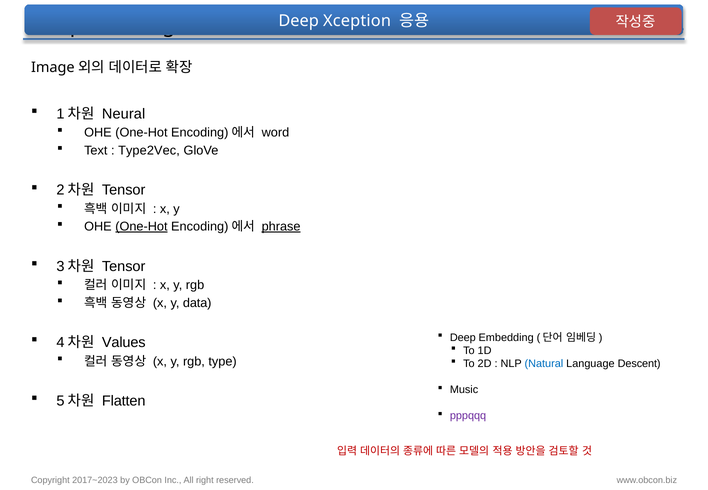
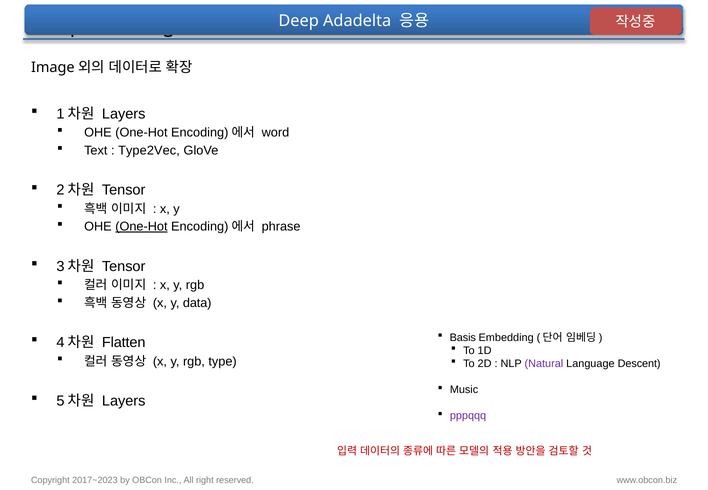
Xception: Xception -> Adadelta (357, 21)
Neural: Neural -> Layers (124, 114)
phrase underline: present -> none (281, 227)
Deep: Deep -> Basis (463, 338)
Values: Values -> Flatten (124, 343)
Natural colour: blue -> purple (544, 364)
Flatten: Flatten -> Layers (124, 401)
